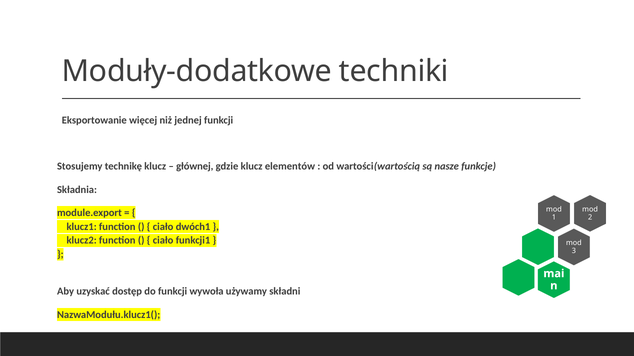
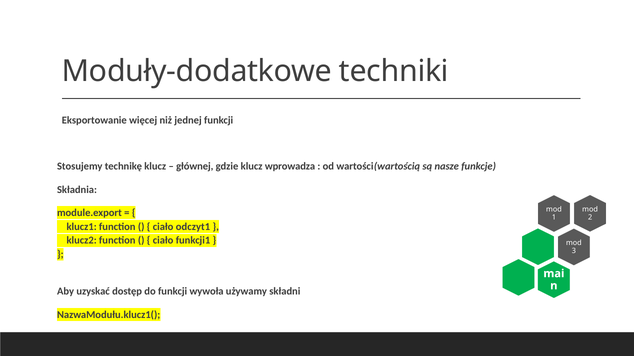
elementów: elementów -> wprowadza (290, 167)
dwóch1: dwóch1 -> odczyt1 (193, 227)
